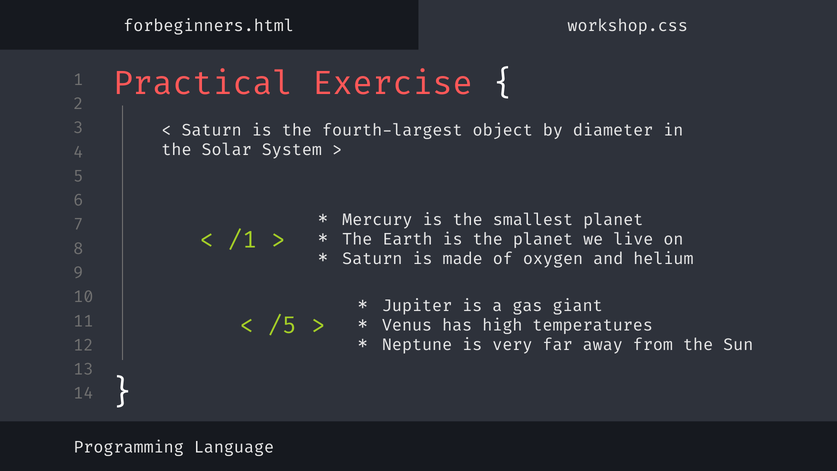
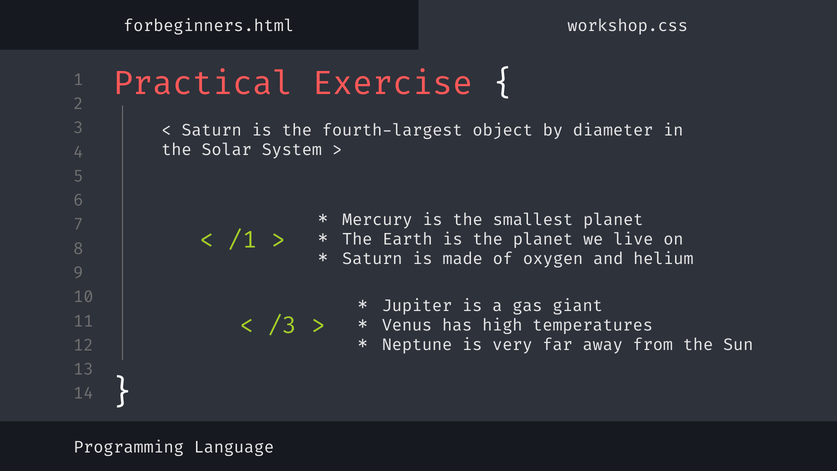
/5: /5 -> /3 (282, 326)
